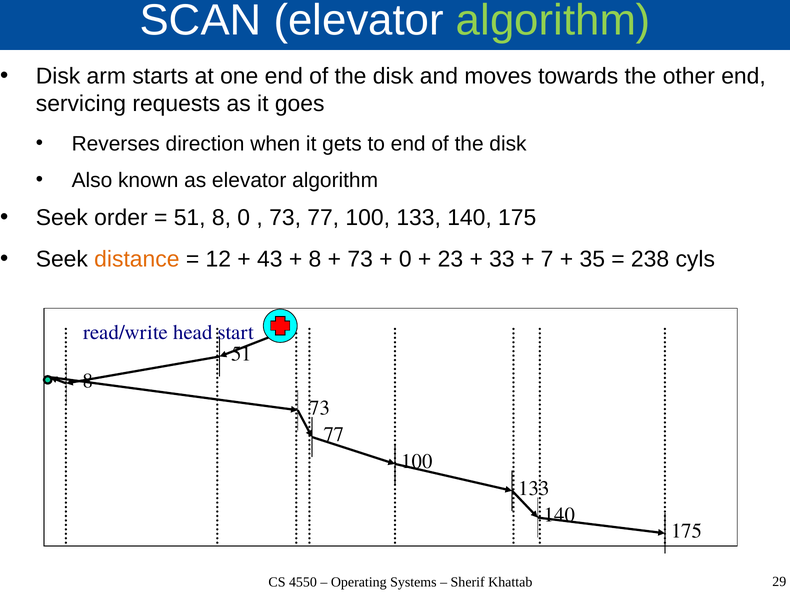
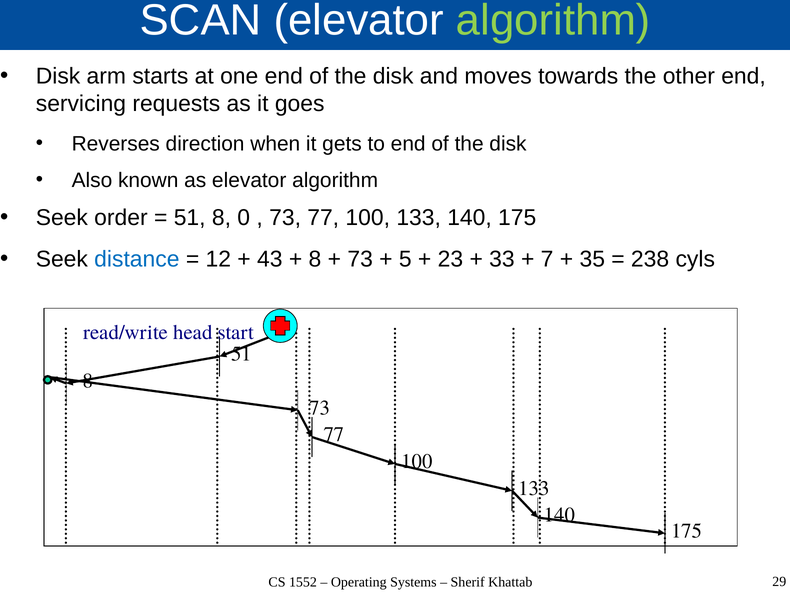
distance colour: orange -> blue (137, 260)
0: 0 -> 5 (405, 260)
4550: 4550 -> 1552 (303, 582)
